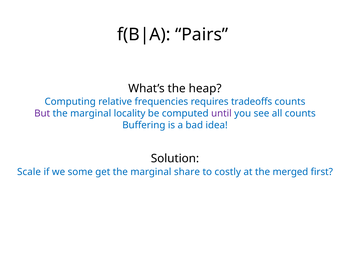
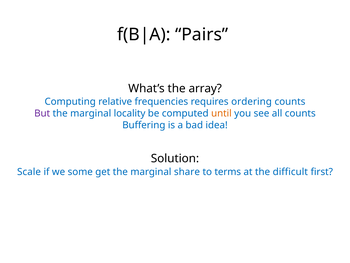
heap: heap -> array (205, 88)
tradeoffs: tradeoffs -> ordering (252, 102)
until colour: purple -> orange (221, 113)
costly: costly -> terms (228, 172)
merged: merged -> difficult (290, 172)
